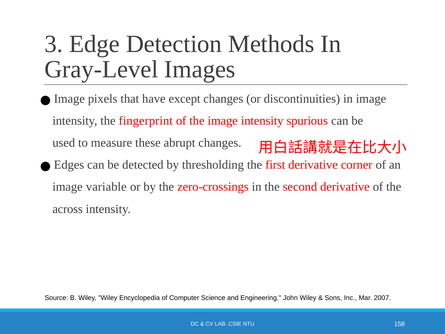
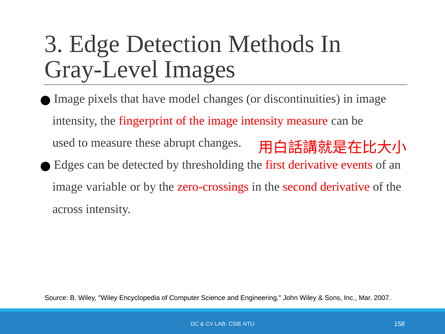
except: except -> model (184, 99)
intensity spurious: spurious -> measure (307, 121)
corner: corner -> events (357, 165)
